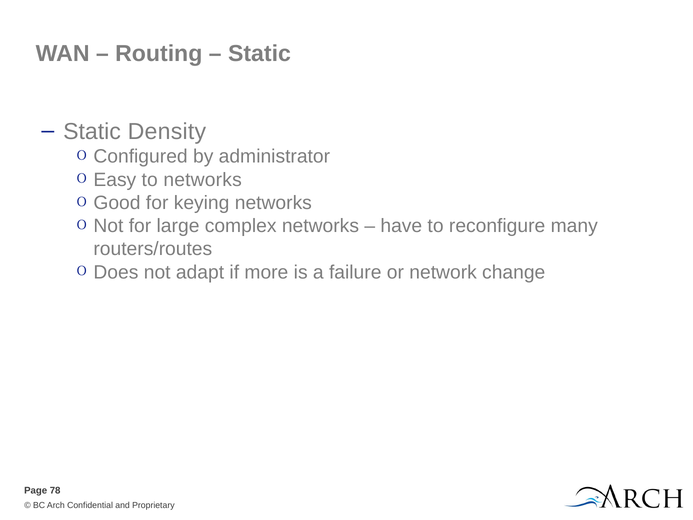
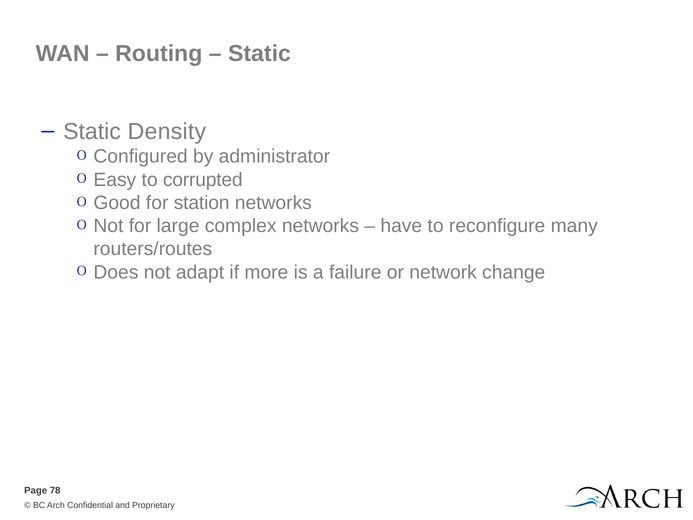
to networks: networks -> corrupted (203, 180)
keying: keying -> station (202, 203)
